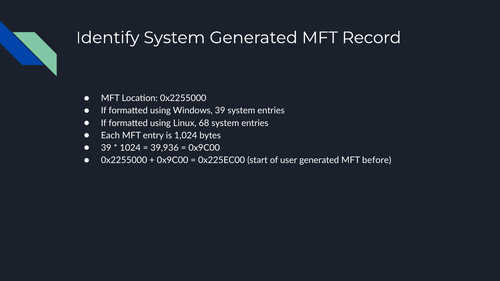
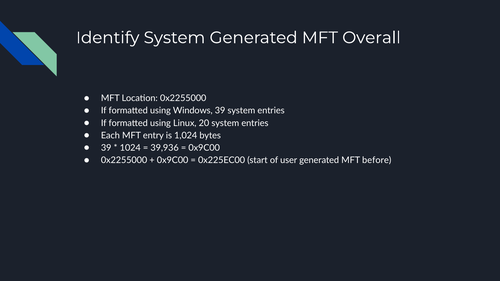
Record: Record -> Overall (371, 38)
68: 68 -> 20 (204, 123)
